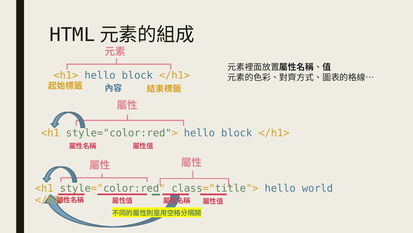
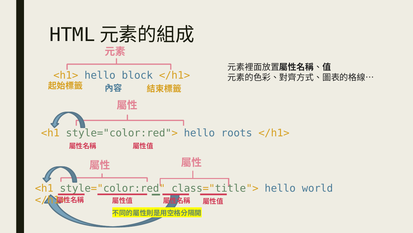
style="color:red"> hello block: block -> roots (237, 133)
